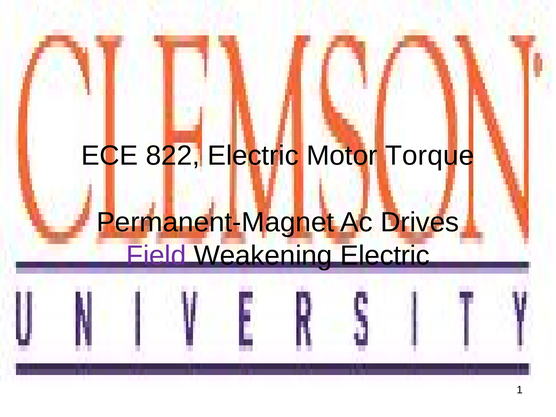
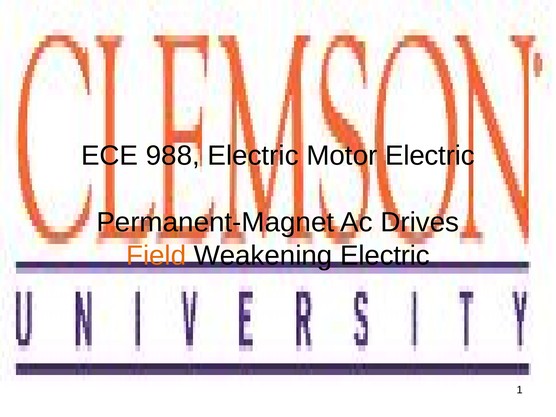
822: 822 -> 988 (173, 156)
Motor Torque: Torque -> Electric (430, 156)
Field colour: purple -> orange (156, 256)
